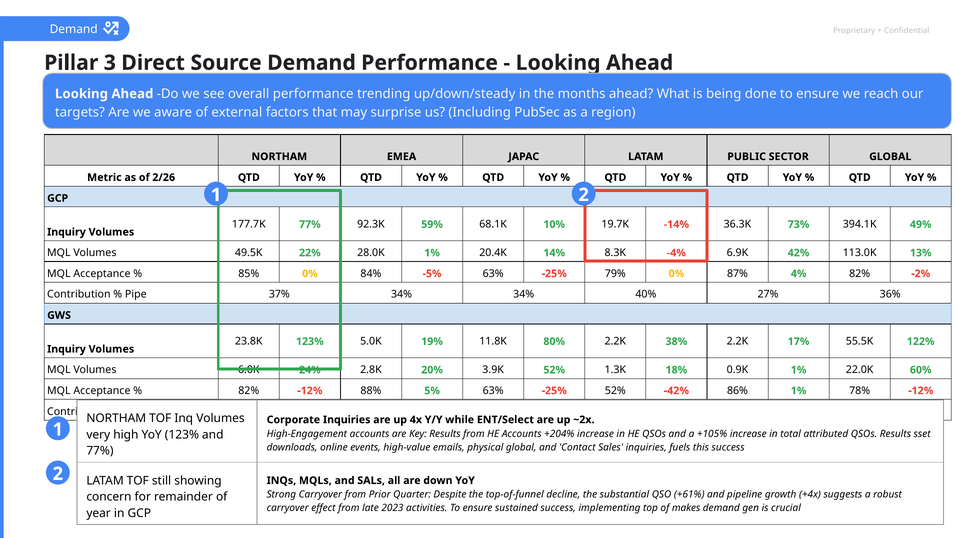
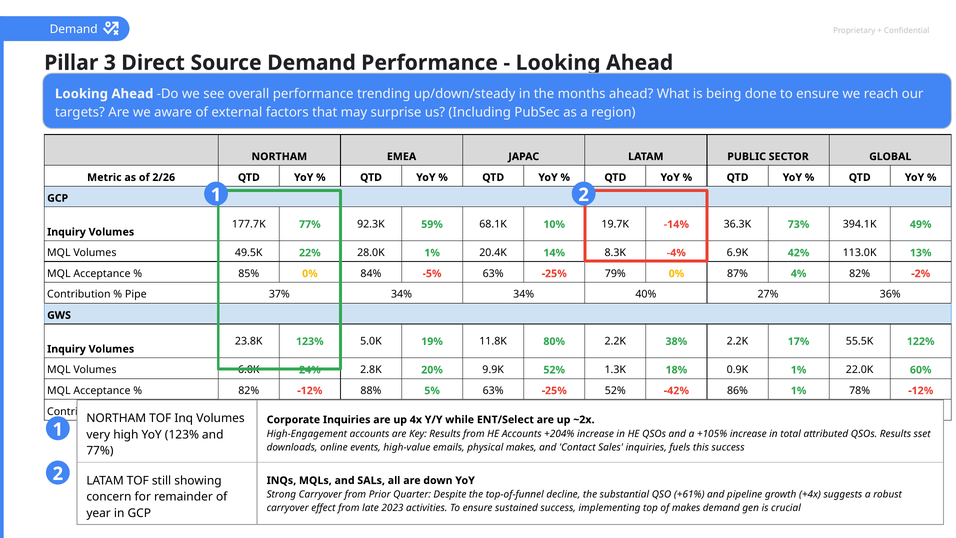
3.9K: 3.9K -> 9.9K (493, 370)
physical global: global -> makes (521, 447)
